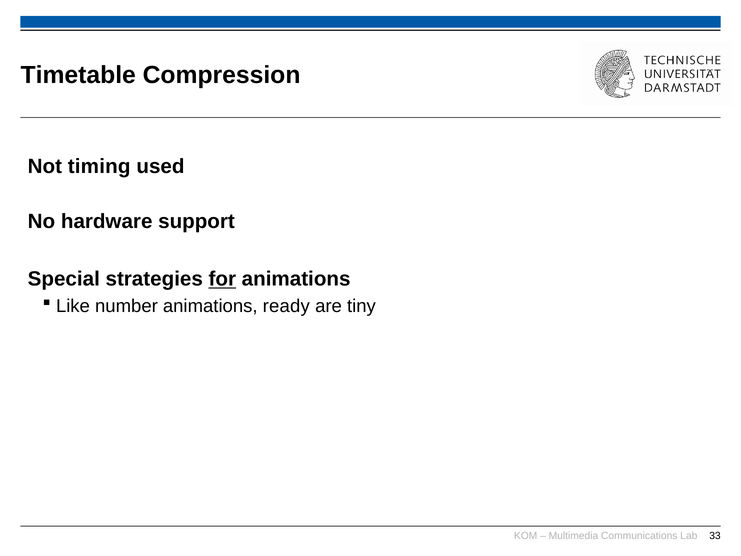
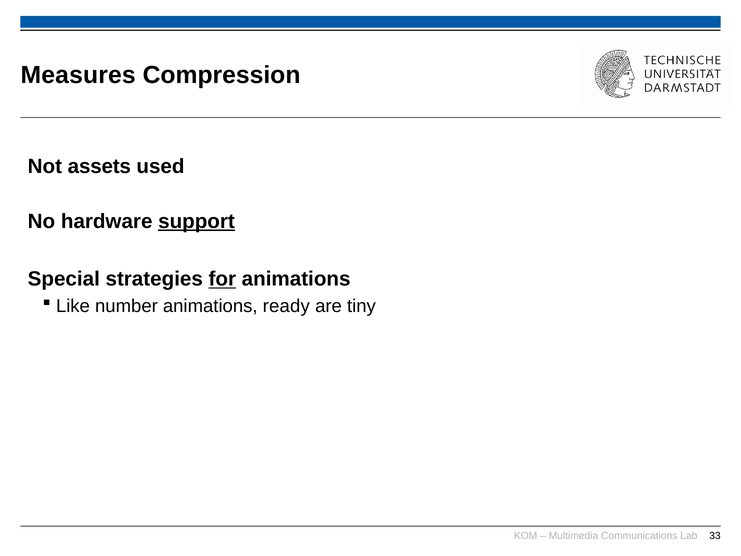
Timetable: Timetable -> Measures (78, 75)
timing: timing -> assets (99, 167)
support underline: none -> present (196, 221)
